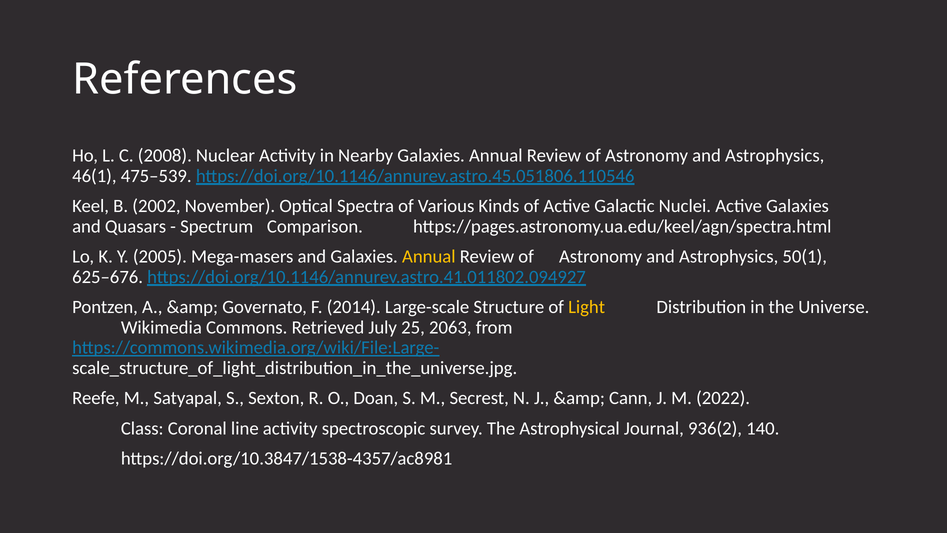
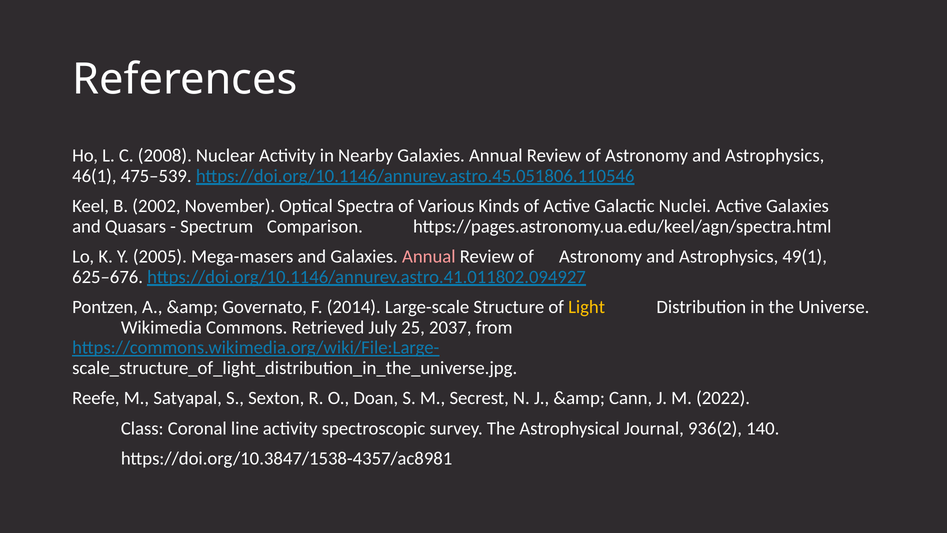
Annual colour: yellow -> pink (429, 256)
50(1: 50(1 -> 49(1 (805, 256)
2063: 2063 -> 2037 (450, 327)
